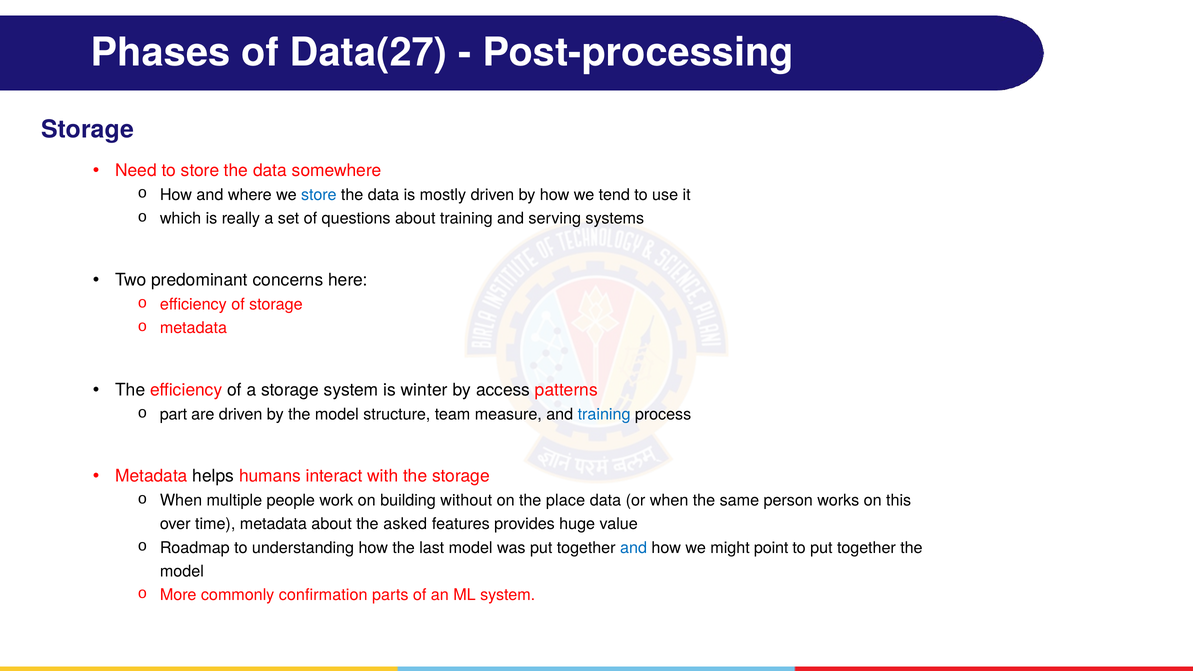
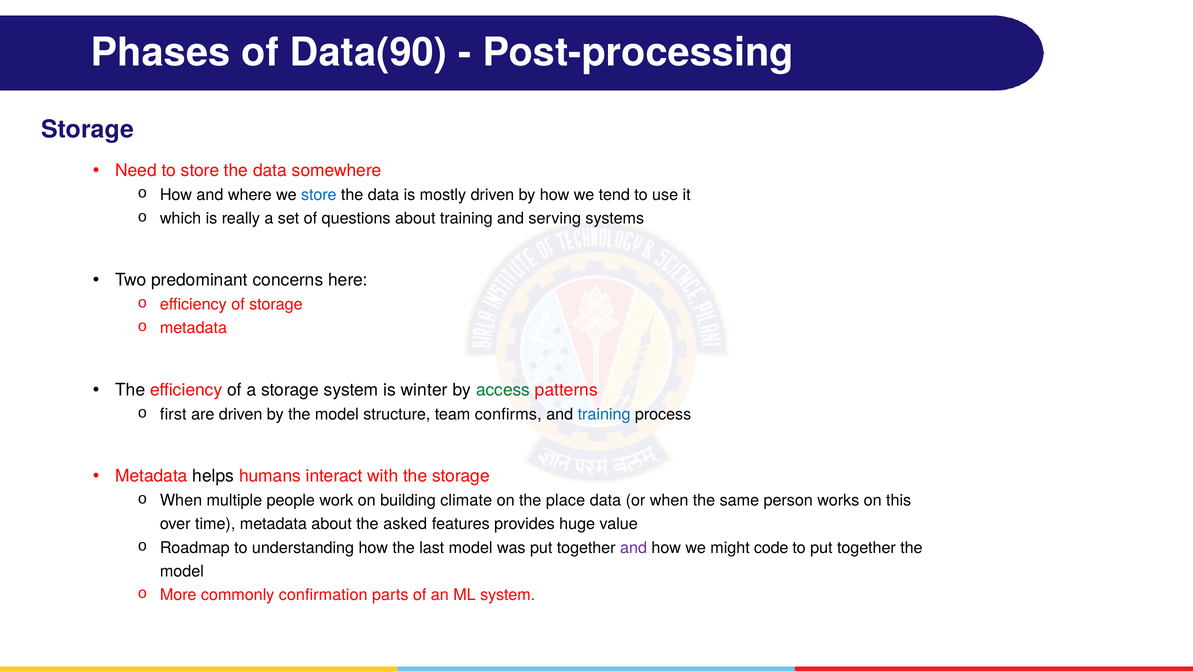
Data(27: Data(27 -> Data(90 (368, 53)
access colour: black -> green (503, 390)
part: part -> first (173, 414)
measure: measure -> confirms (508, 414)
without: without -> climate (466, 500)
and colour: blue -> purple (634, 548)
point: point -> code (771, 548)
